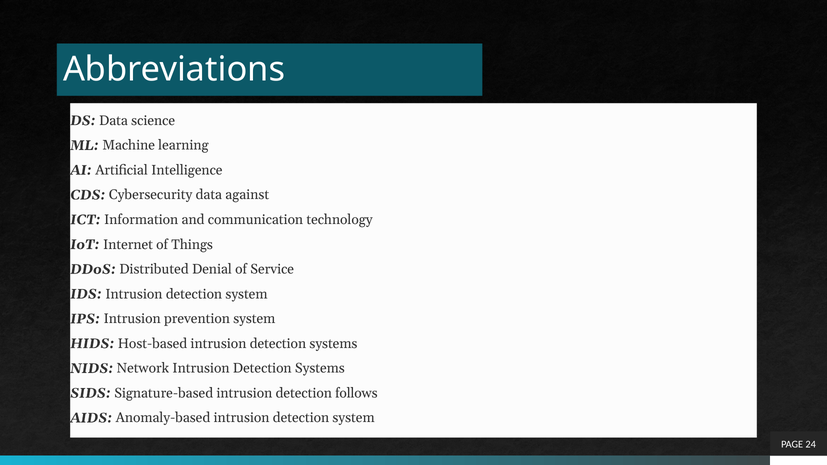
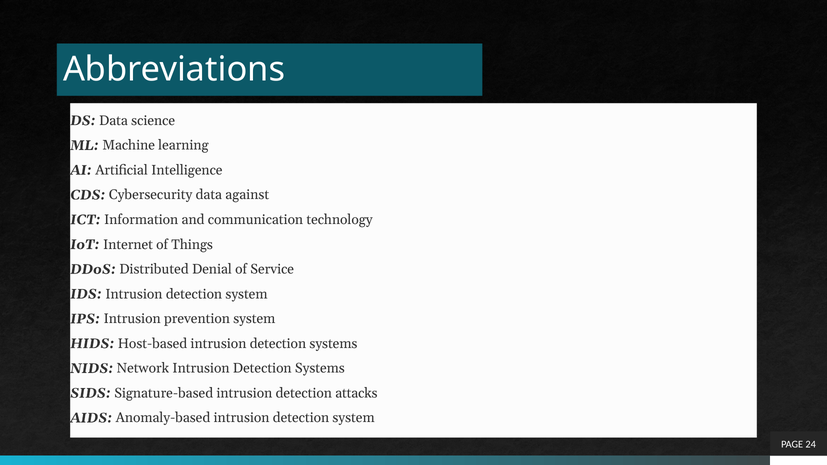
follows: follows -> attacks (356, 393)
